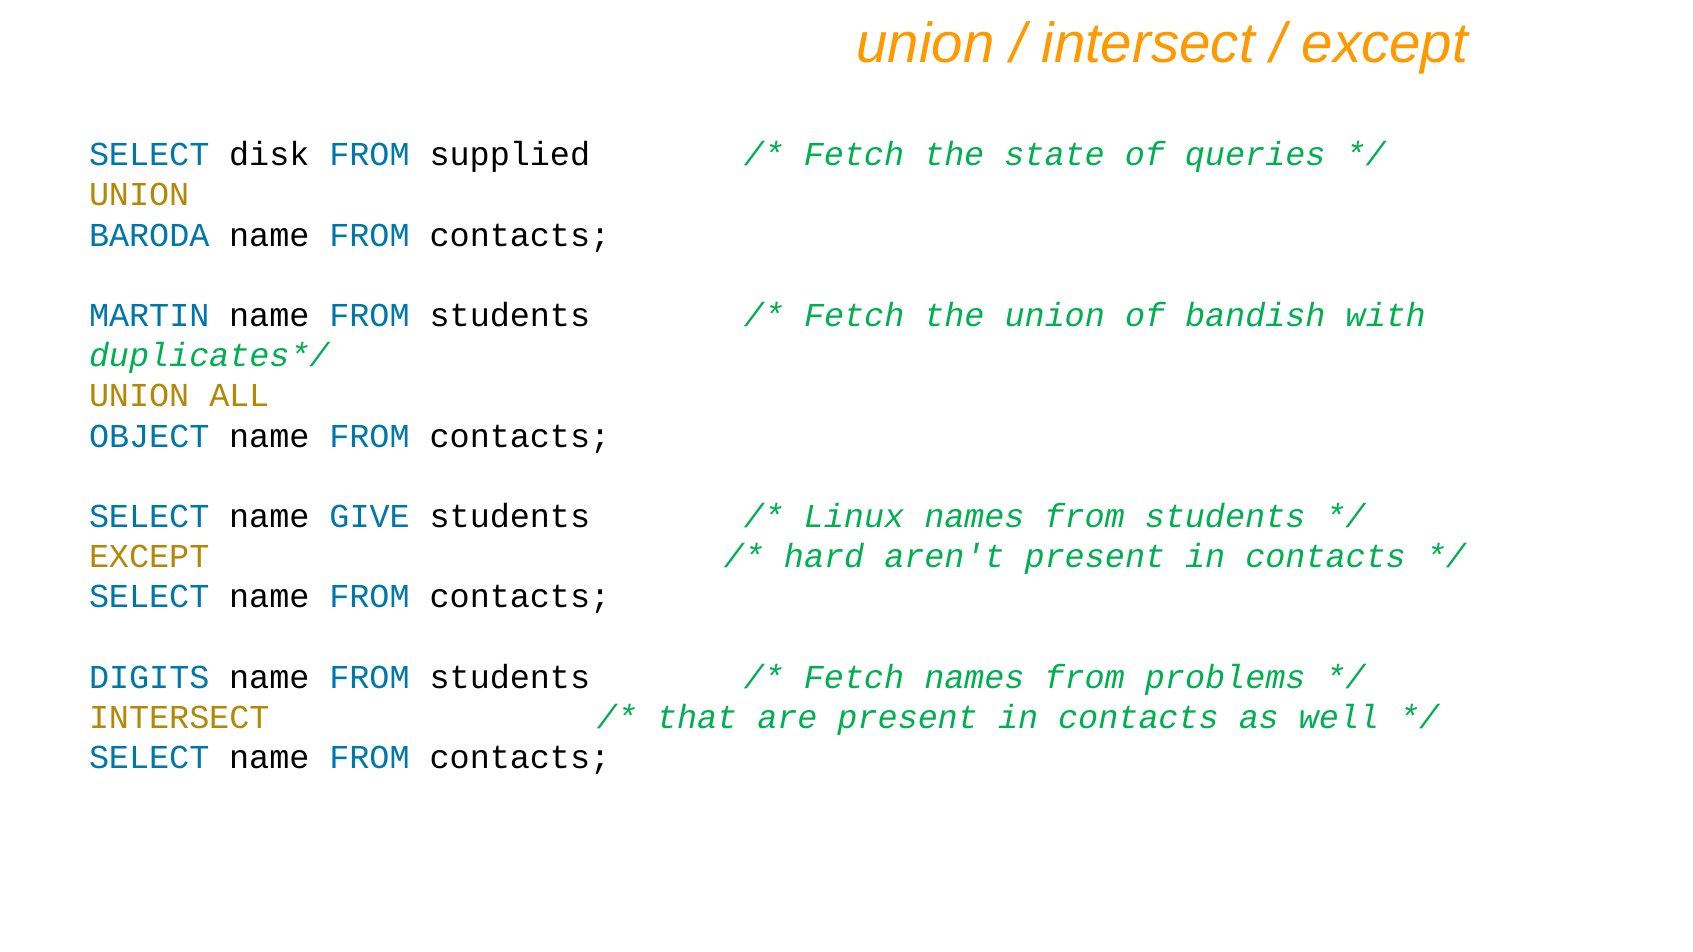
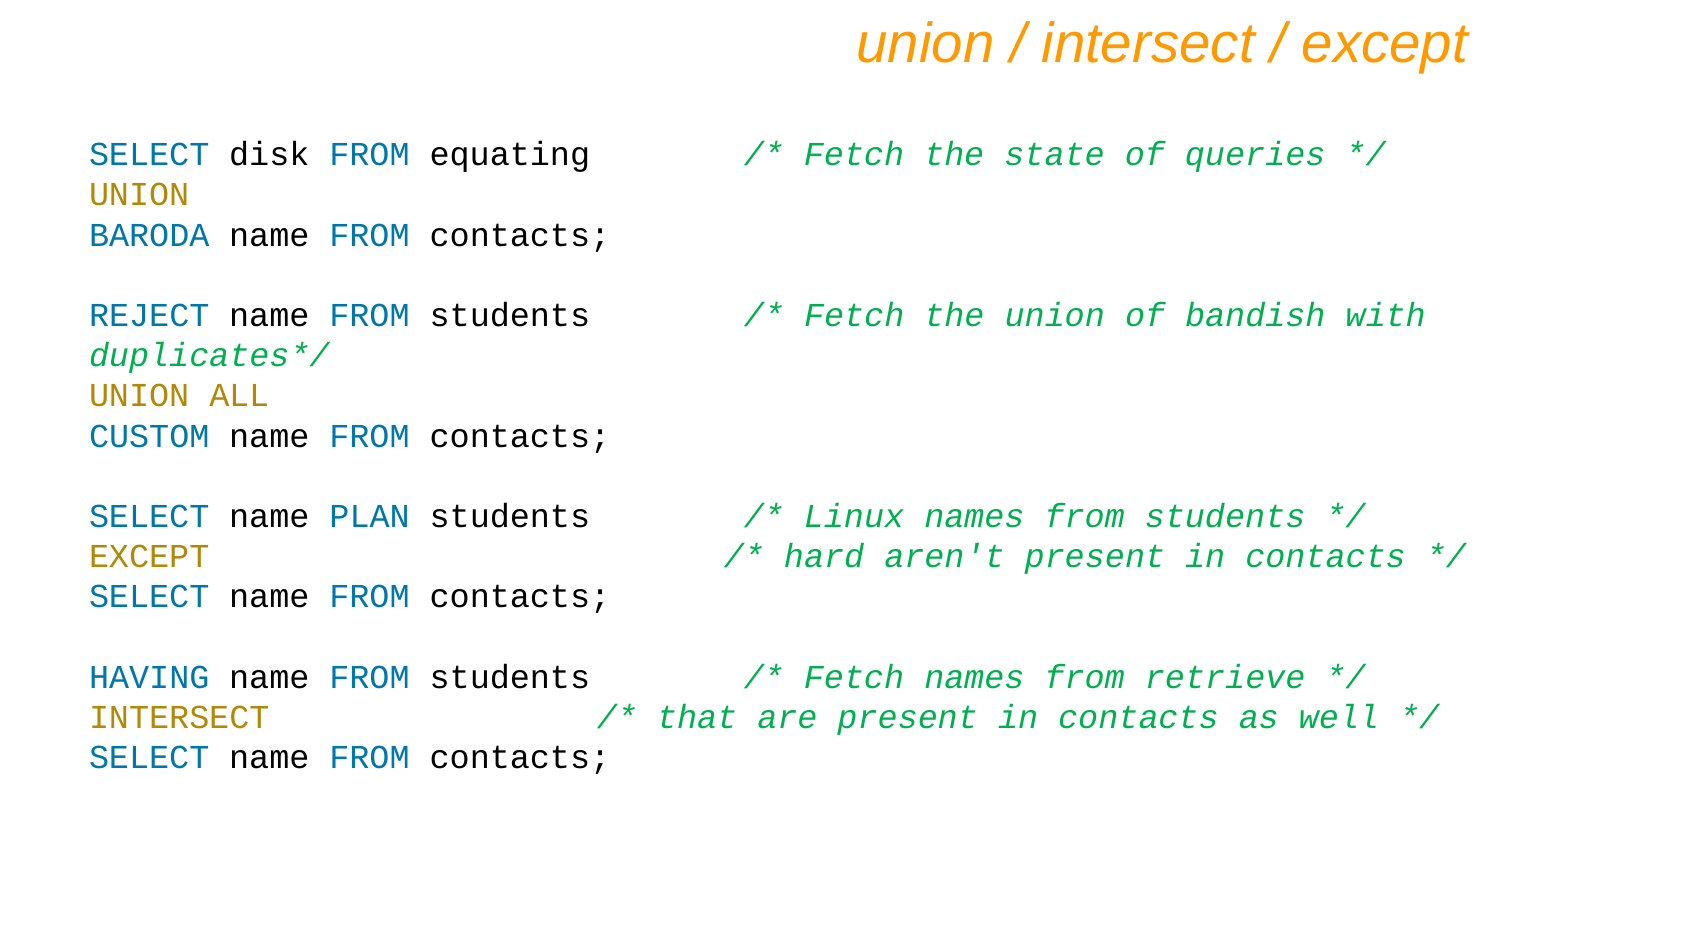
supplied: supplied -> equating (510, 155)
MARTIN: MARTIN -> REJECT (149, 316)
OBJECT: OBJECT -> CUSTOM (149, 436)
GIVE: GIVE -> PLAN (370, 517)
DIGITS: DIGITS -> HAVING (149, 677)
problems: problems -> retrieve (1225, 677)
